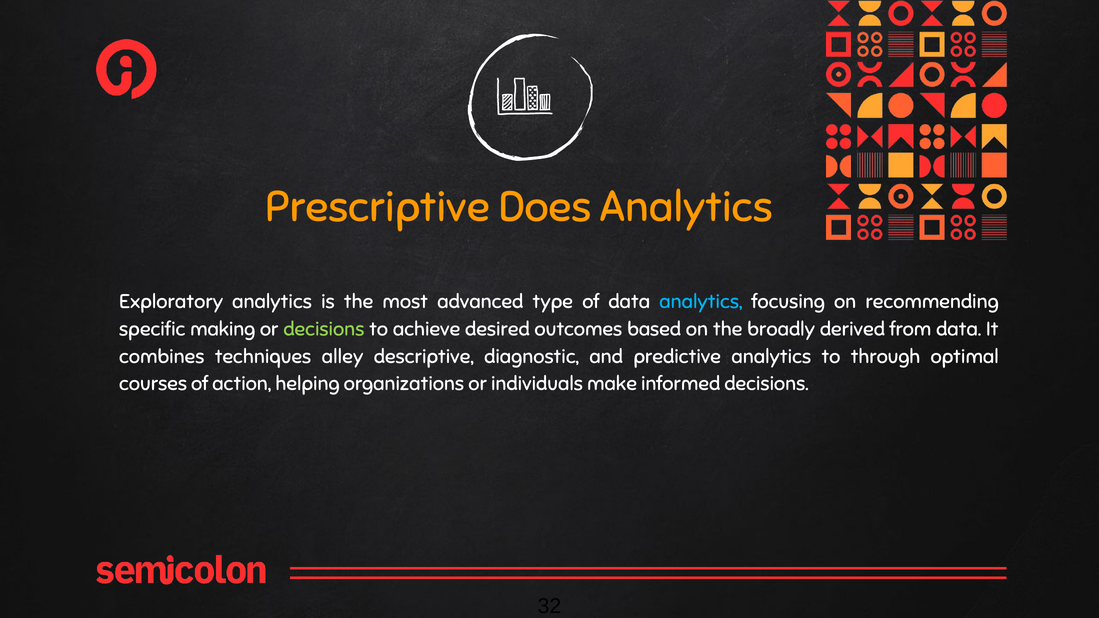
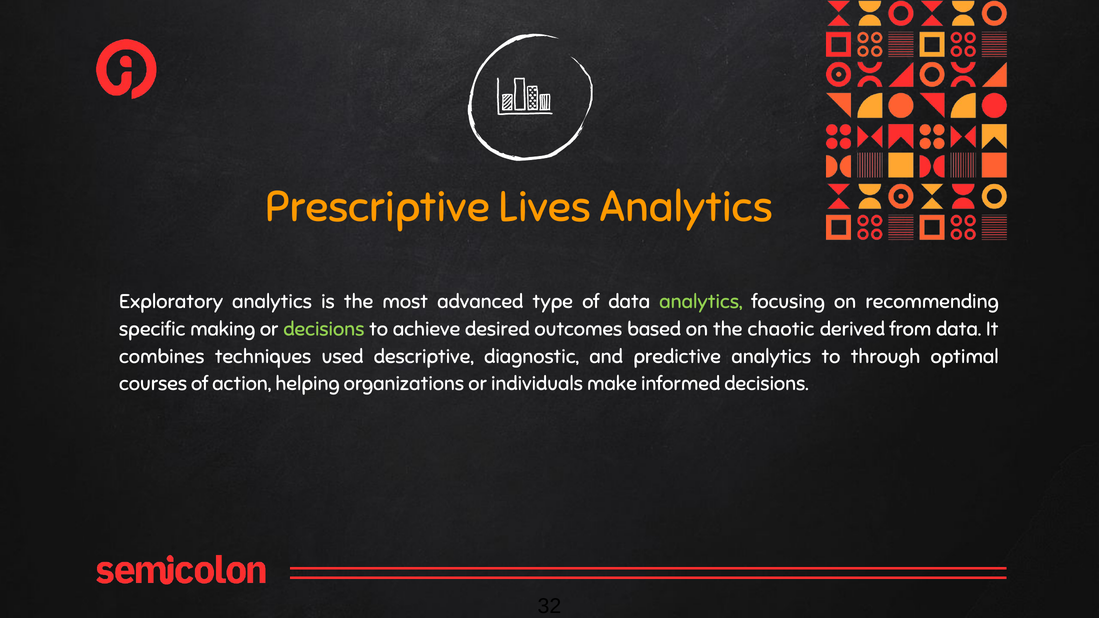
Does: Does -> Lives (545, 207)
analytics colour: light blue -> light green (701, 302)
broadly: broadly -> chaotic (781, 329)
alley: alley -> used (343, 357)
